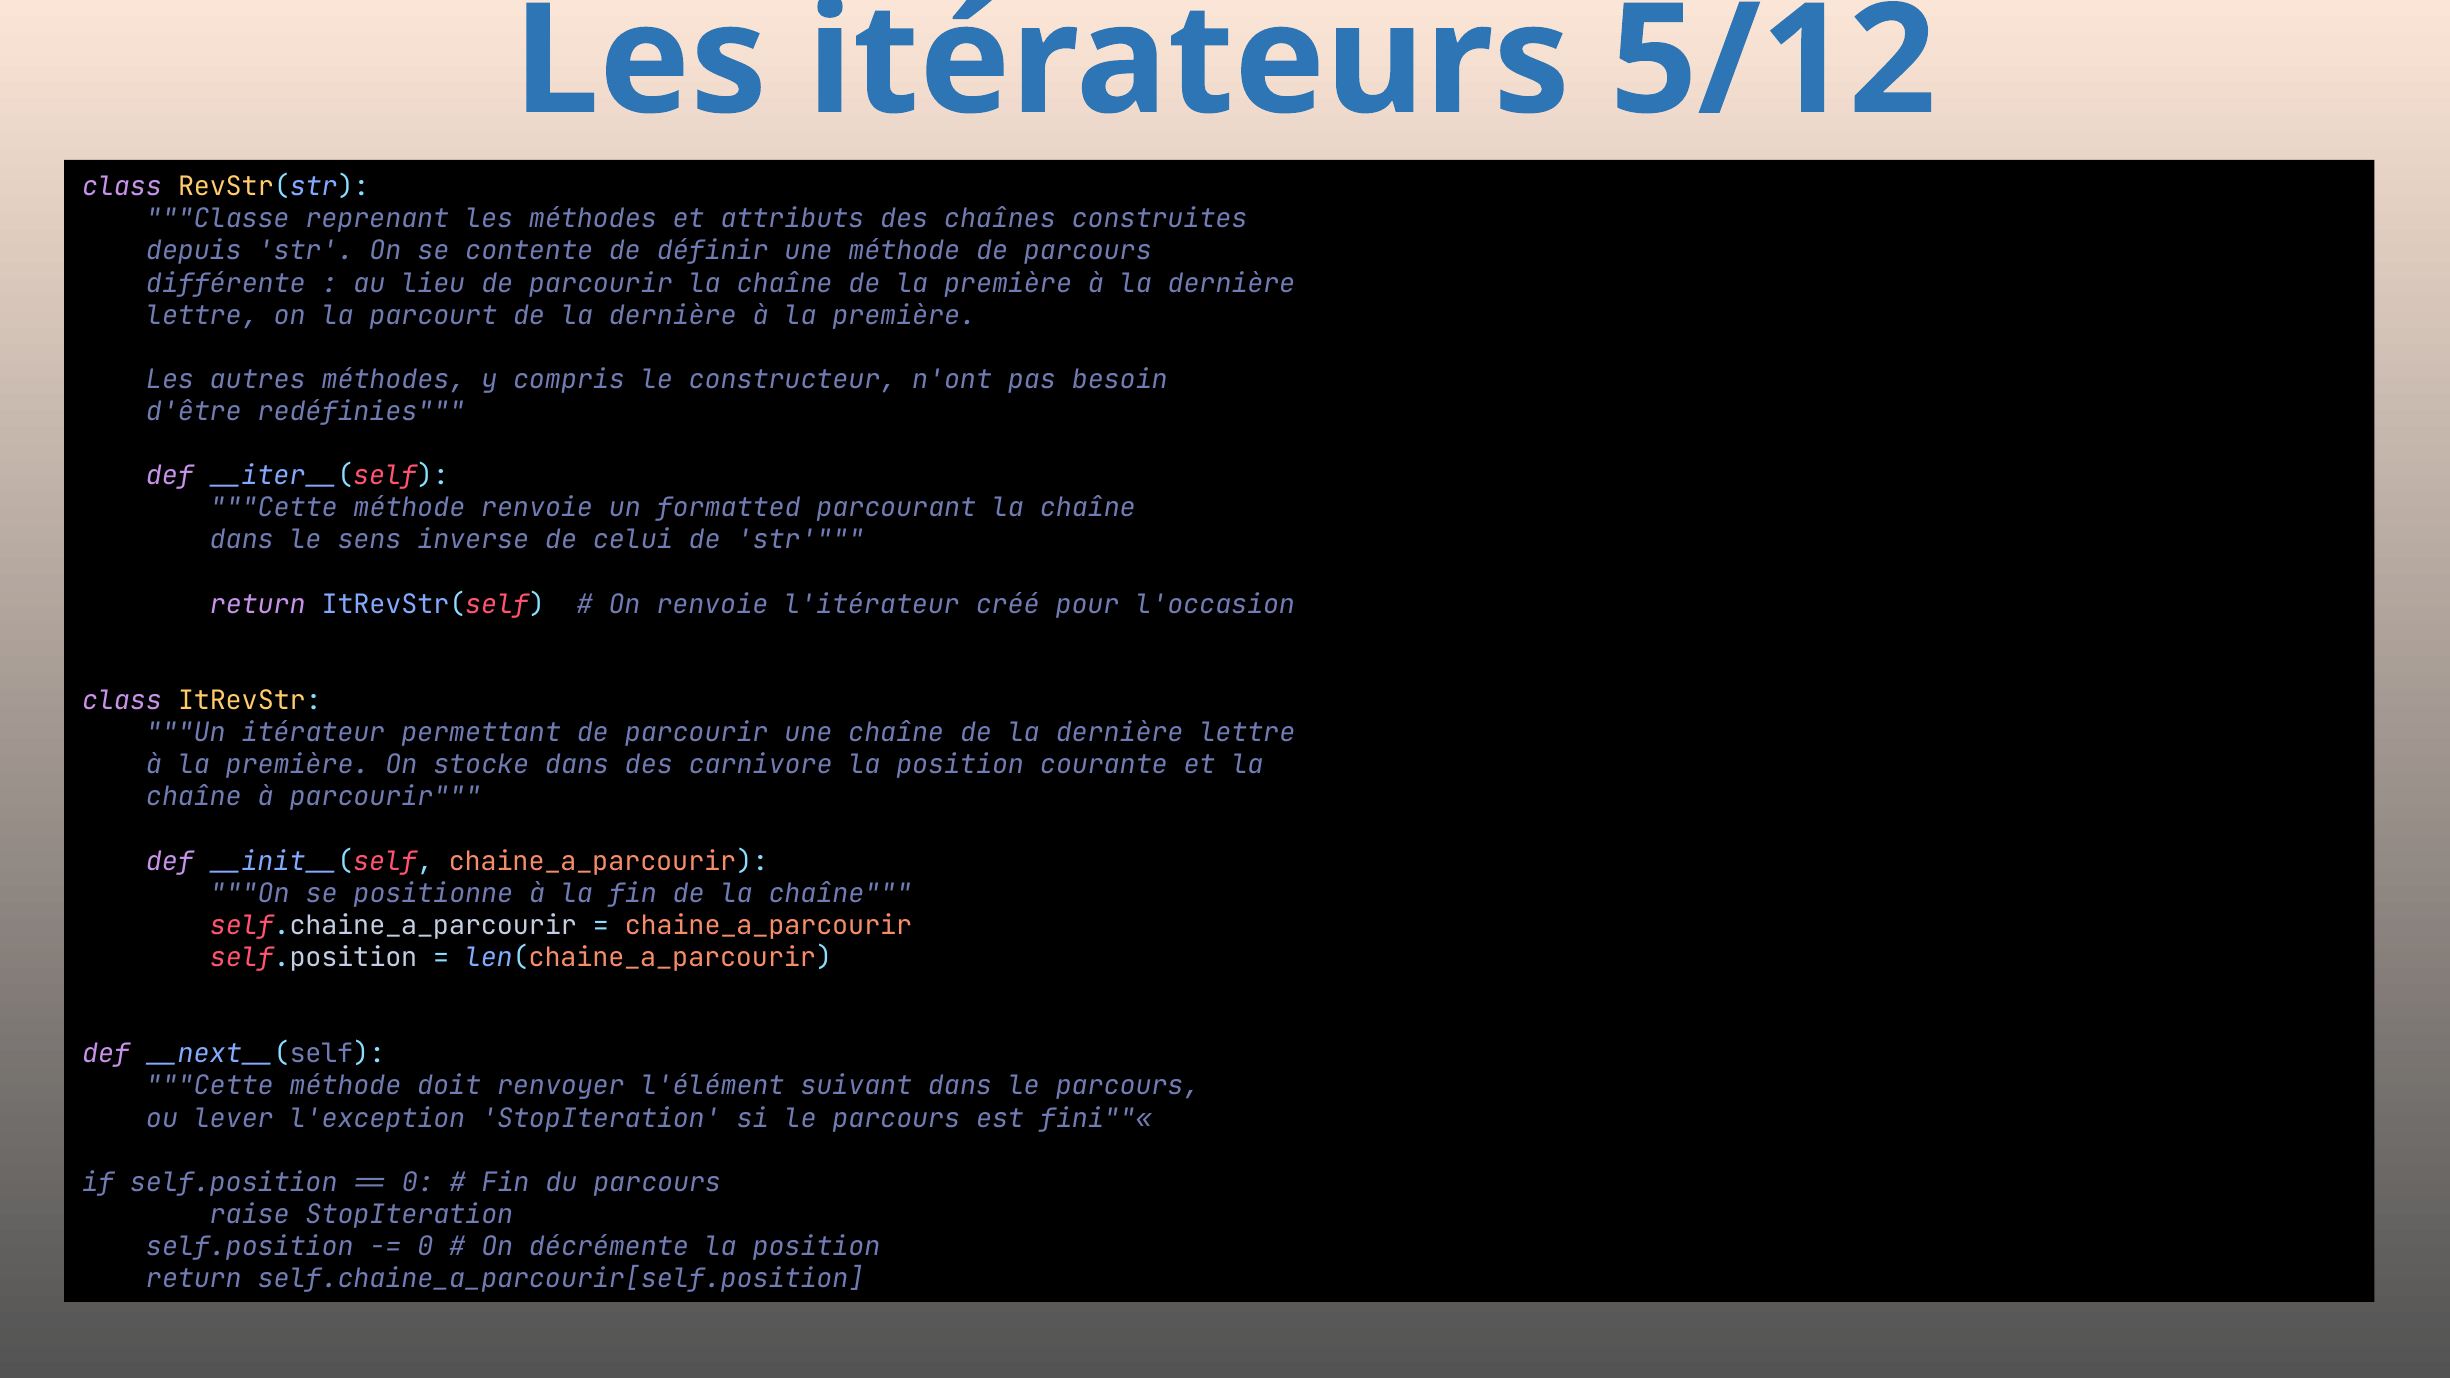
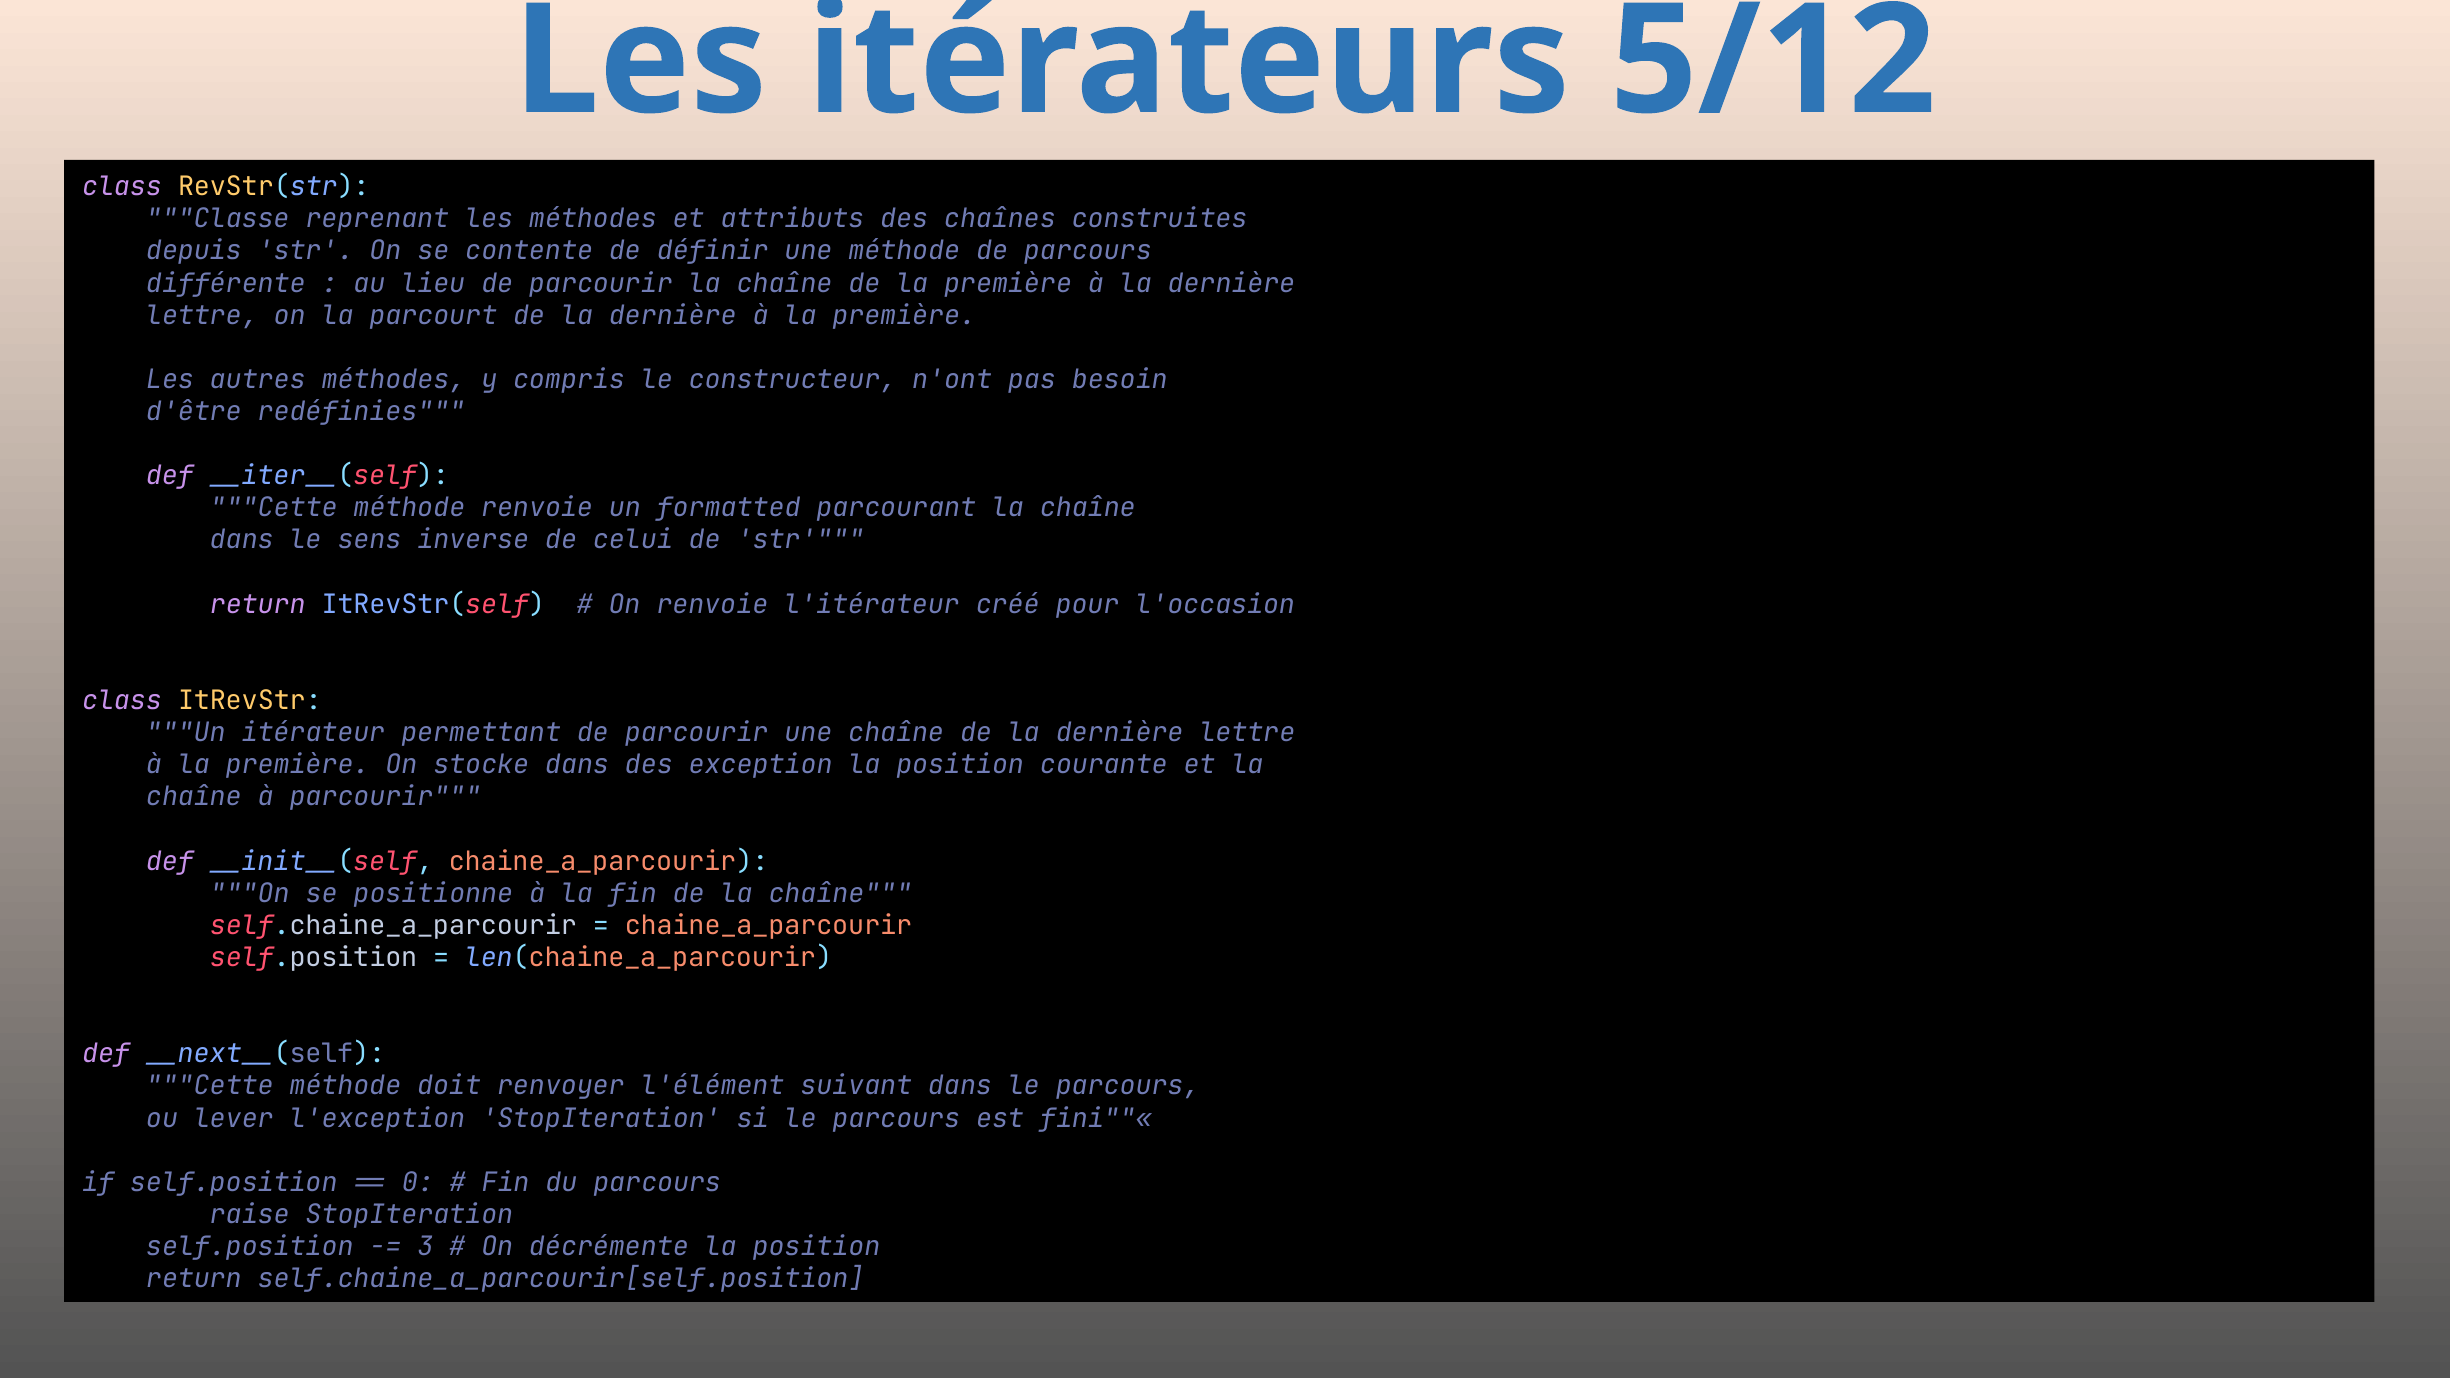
carnivore: carnivore -> exception (761, 765)
0: 0 -> 3 (425, 1247)
